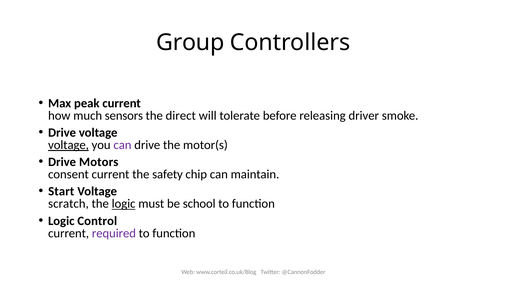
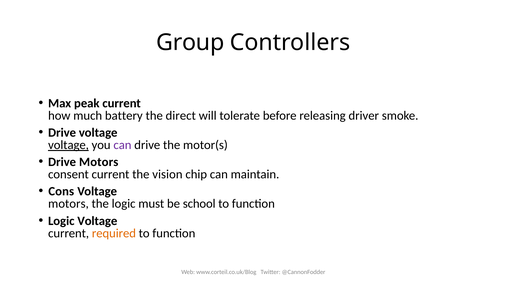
sensors: sensors -> battery (124, 116)
safety: safety -> vision (167, 175)
Start: Start -> Cons (61, 192)
scratch: scratch -> motors (68, 204)
logic underline: present -> none (124, 204)
Logic Control: Control -> Voltage (97, 221)
required colour: purple -> orange (114, 233)
